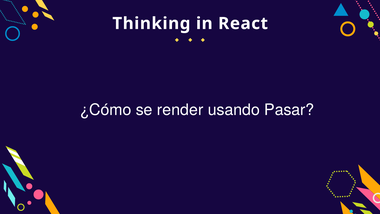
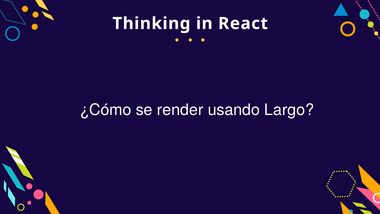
Pasar: Pasar -> Largo (289, 110)
